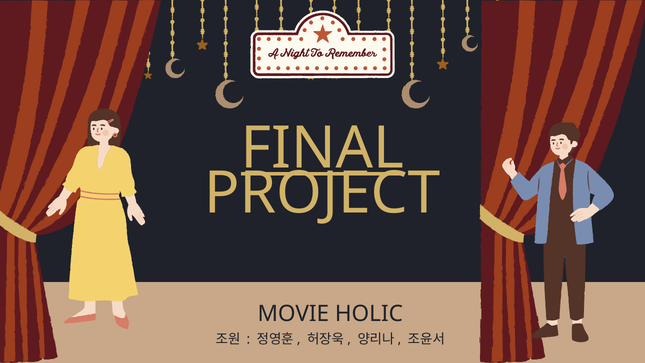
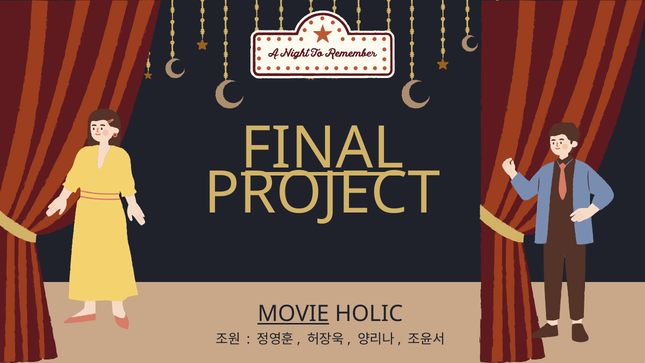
MOVIE underline: none -> present (293, 314)
